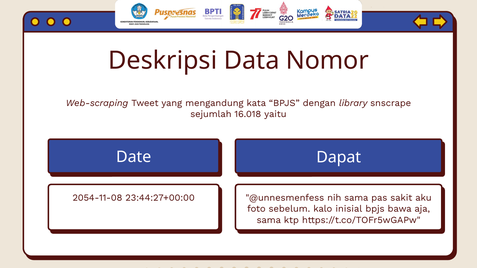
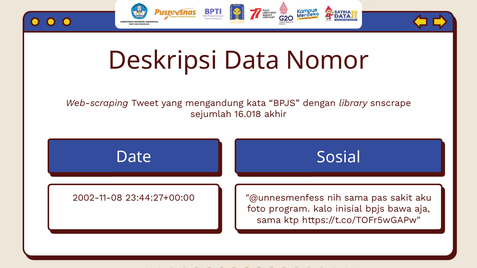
yaitu: yaitu -> akhir (275, 114)
Dapat: Dapat -> Sosial (339, 157)
2054-11-08: 2054-11-08 -> 2002-11-08 (97, 198)
sebelum: sebelum -> program (289, 209)
